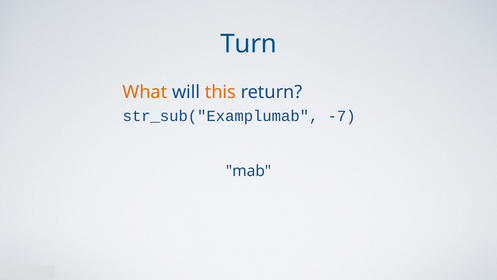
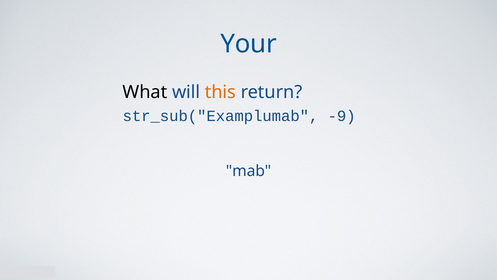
Turn: Turn -> Your (249, 44)
What colour: orange -> black (145, 92)
-7: -7 -> -9 (342, 116)
